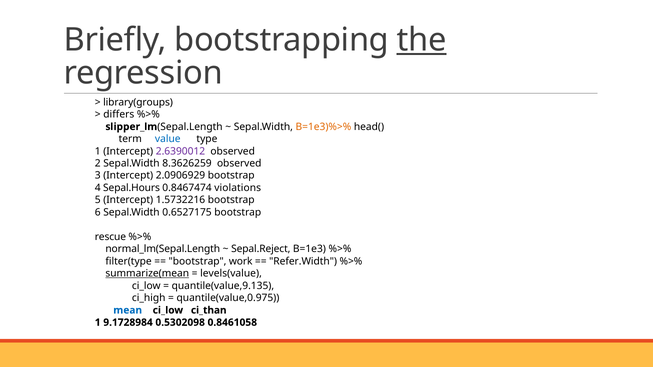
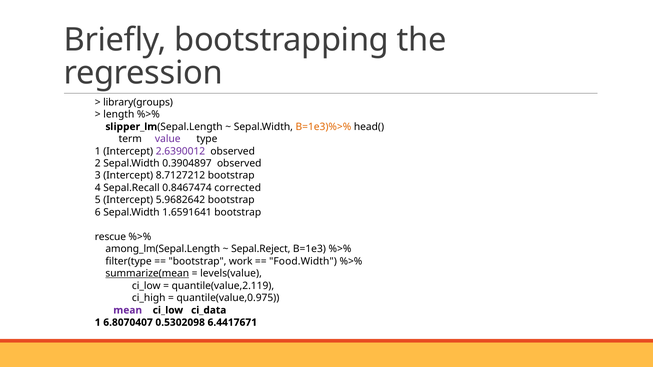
the underline: present -> none (422, 40)
differs: differs -> length (119, 115)
value colour: blue -> purple (168, 139)
8.3626259: 8.3626259 -> 0.3904897 (187, 164)
2.0906929: 2.0906929 -> 8.7127212 (180, 176)
Sepal.Hours: Sepal.Hours -> Sepal.Recall (131, 188)
violations: violations -> corrected (238, 188)
1.5732216: 1.5732216 -> 5.9682642 (180, 200)
0.6527175: 0.6527175 -> 1.6591641 (187, 212)
normal_lm(Sepal.Length: normal_lm(Sepal.Length -> among_lm(Sepal.Length (163, 249)
Refer.Width: Refer.Width -> Food.Width (303, 261)
quantile(value,9.135: quantile(value,9.135 -> quantile(value,2.119 (223, 286)
mean colour: blue -> purple (128, 310)
ci_than: ci_than -> ci_data (209, 310)
9.1728984: 9.1728984 -> 6.8070407 (128, 323)
0.8461058: 0.8461058 -> 6.4417671 (232, 323)
